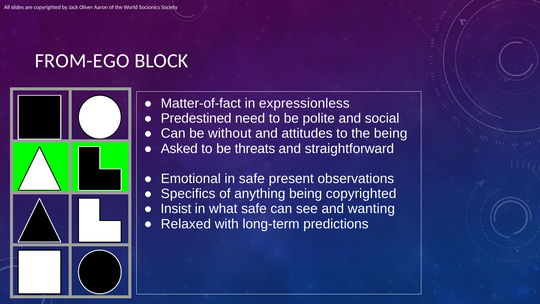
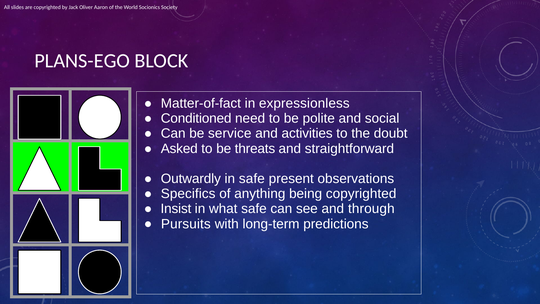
FROM-EGO: FROM-EGO -> PLANS-EGO (82, 61)
Predestined: Predestined -> Conditioned (196, 118)
without: without -> service (230, 133)
attitudes: attitudes -> activities (307, 133)
the being: being -> doubt (391, 133)
Emotional: Emotional -> Outwardly (191, 179)
wanting: wanting -> through (371, 209)
Relaxed: Relaxed -> Pursuits (186, 224)
